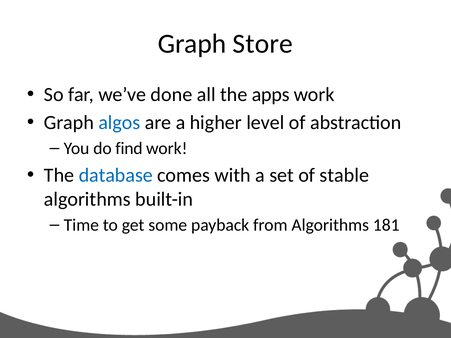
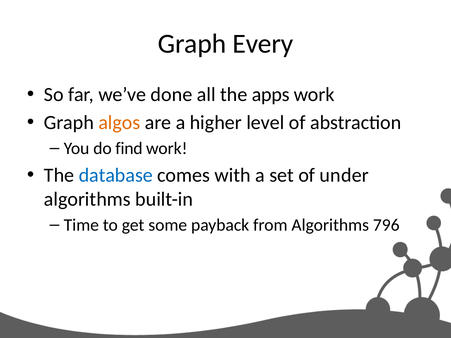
Store: Store -> Every (263, 44)
algos colour: blue -> orange (119, 123)
stable: stable -> under (344, 175)
181: 181 -> 796 (386, 225)
